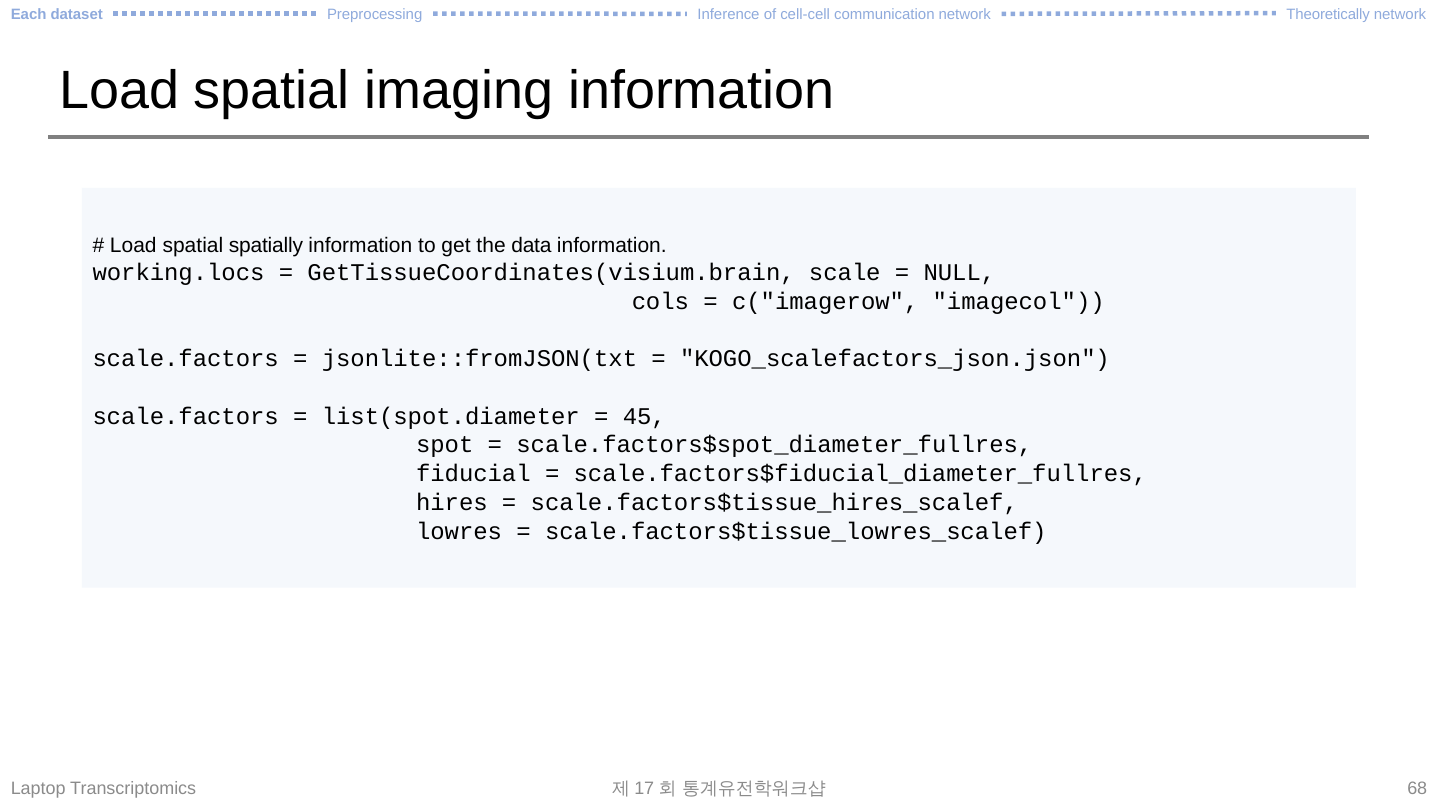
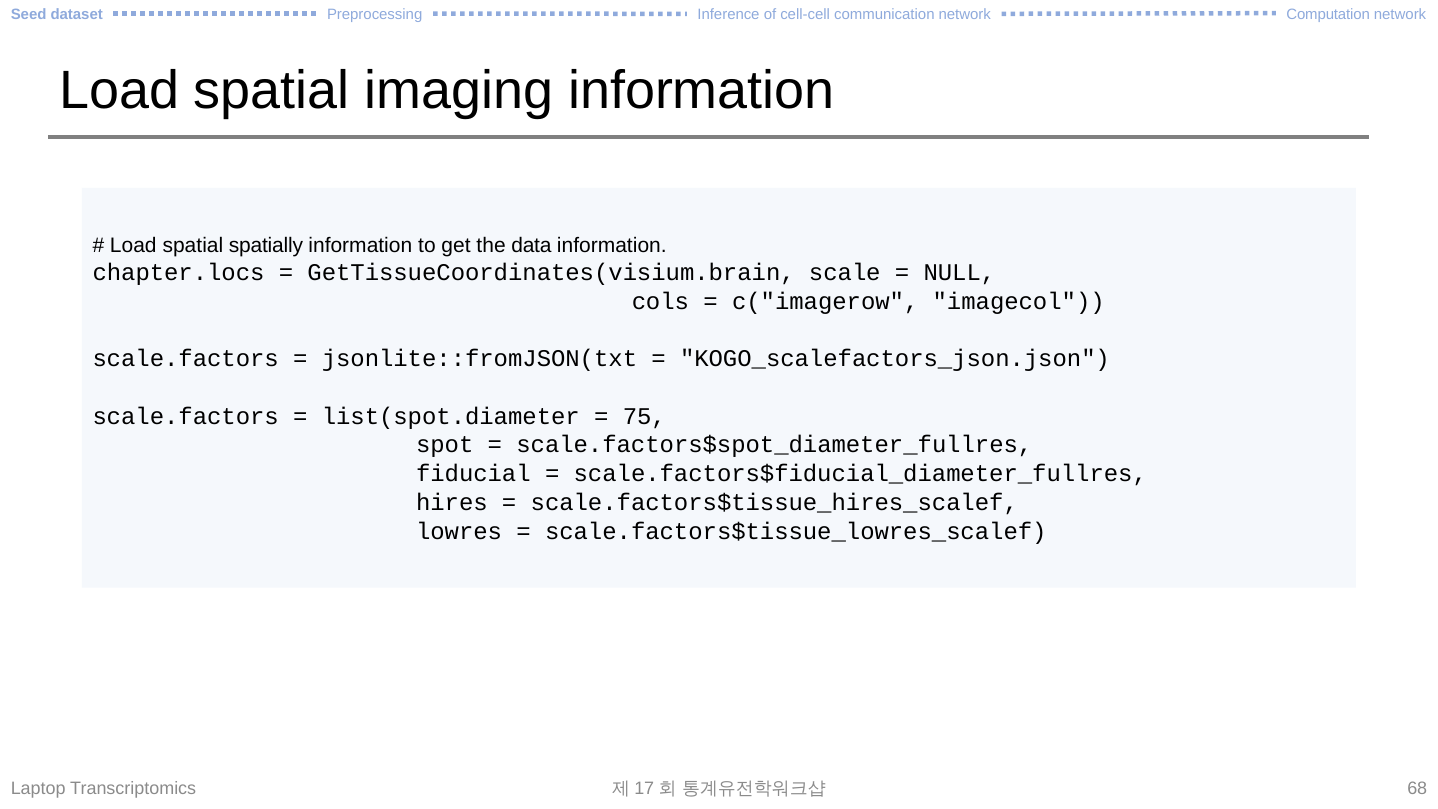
Each: Each -> Seed (29, 15)
Theoretically: Theoretically -> Computation (1328, 14)
working.locs: working.locs -> chapter.locs (179, 273)
45: 45 -> 75 (644, 416)
